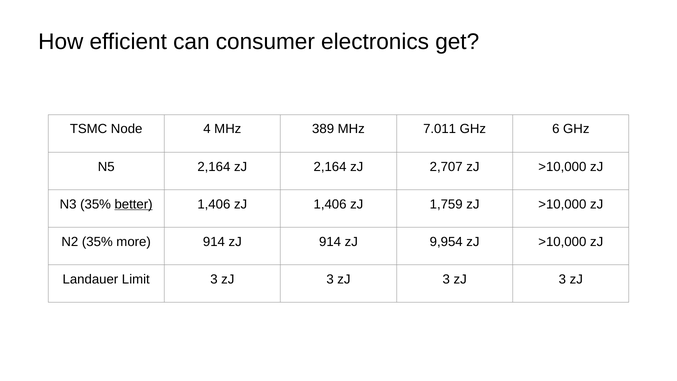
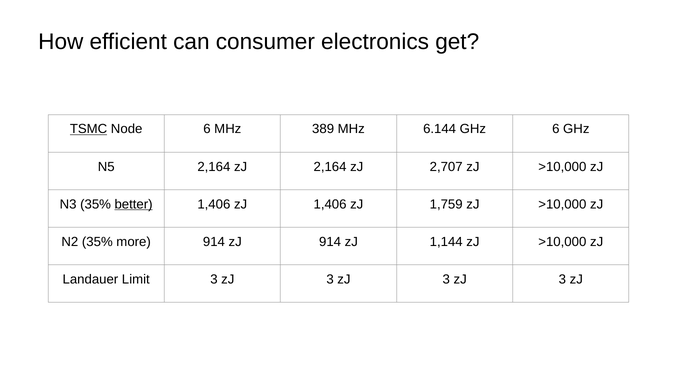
TSMC underline: none -> present (89, 129)
Node 4: 4 -> 6 (207, 129)
7.011: 7.011 -> 6.144 (440, 129)
9,954: 9,954 -> 1,144 (446, 242)
